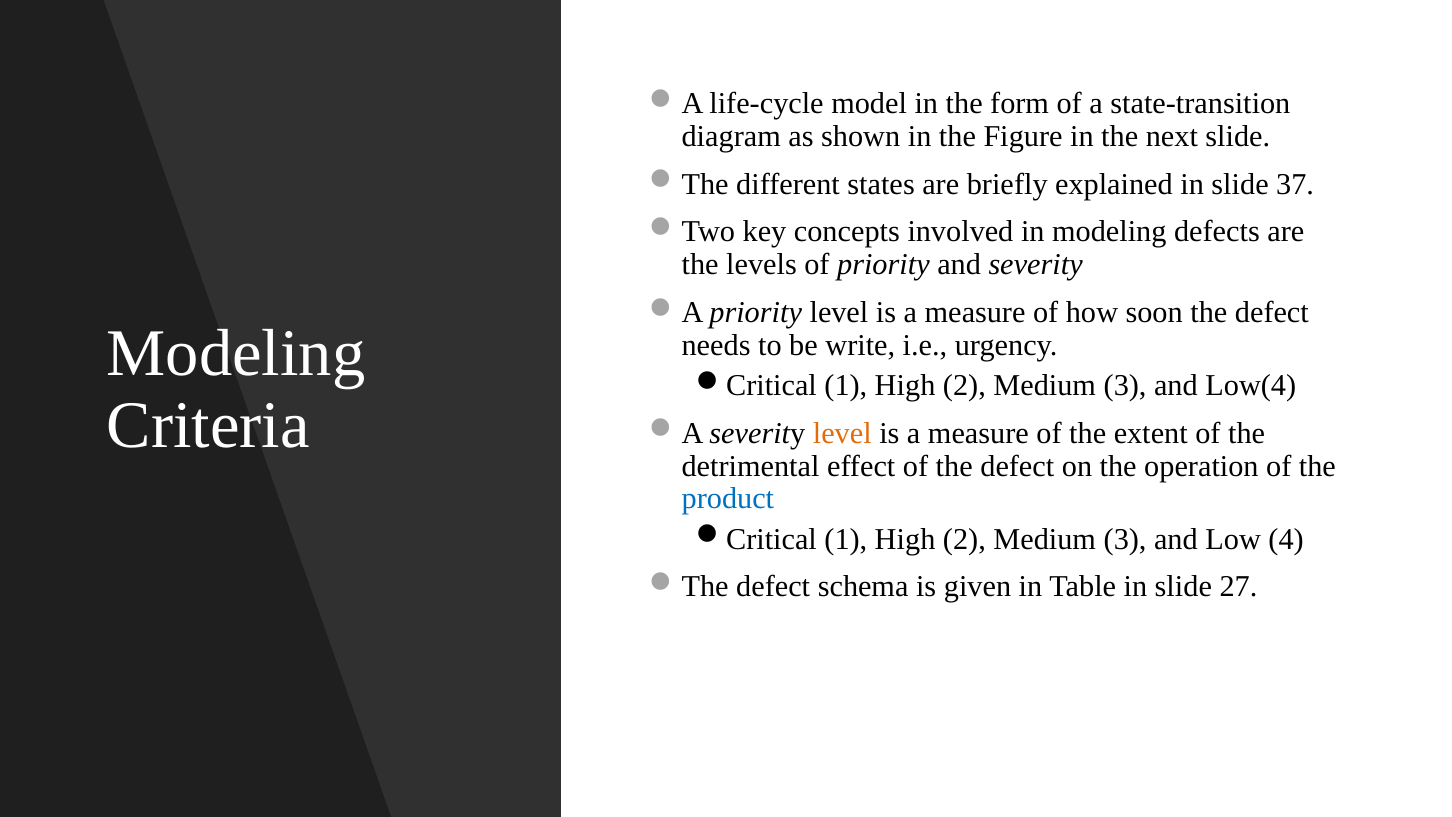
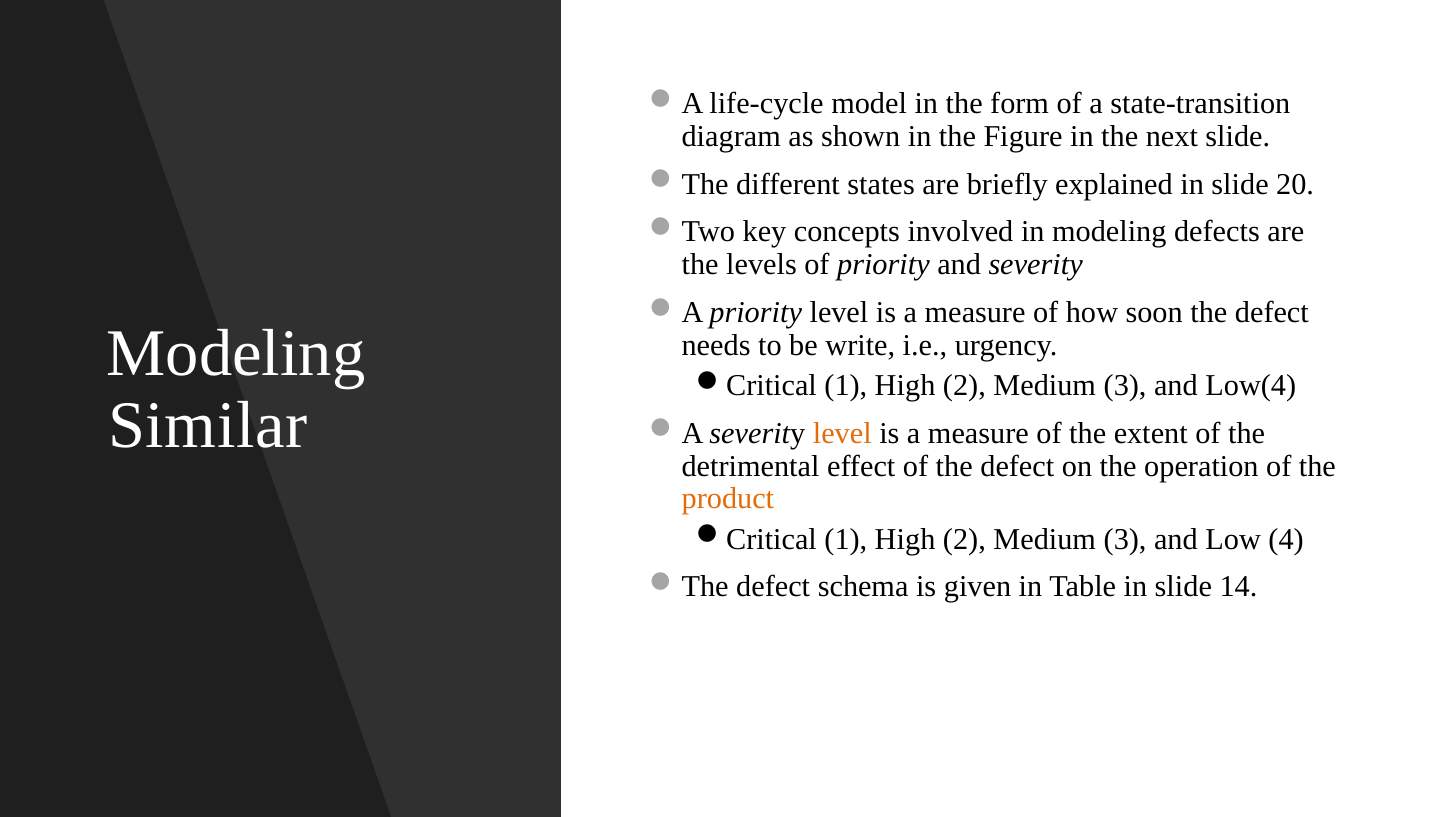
37: 37 -> 20 (1295, 184)
Criteria: Criteria -> Similar (208, 425)
product colour: blue -> orange (728, 499)
27: 27 -> 14 (1238, 587)
